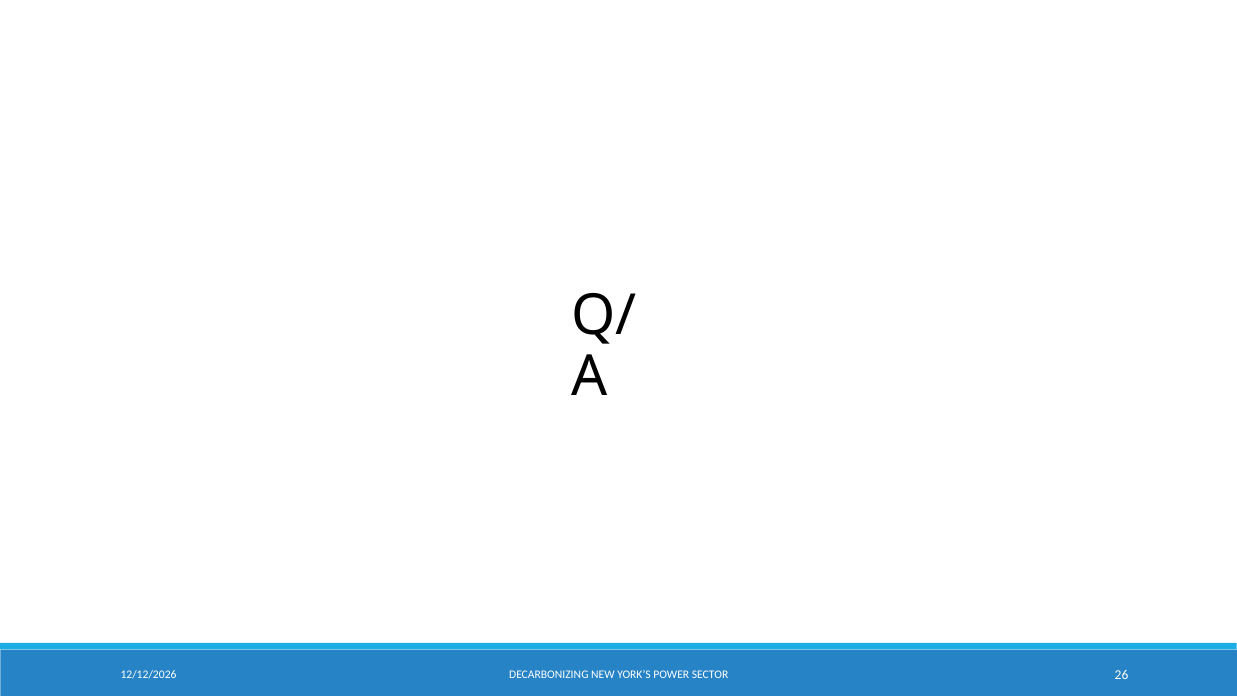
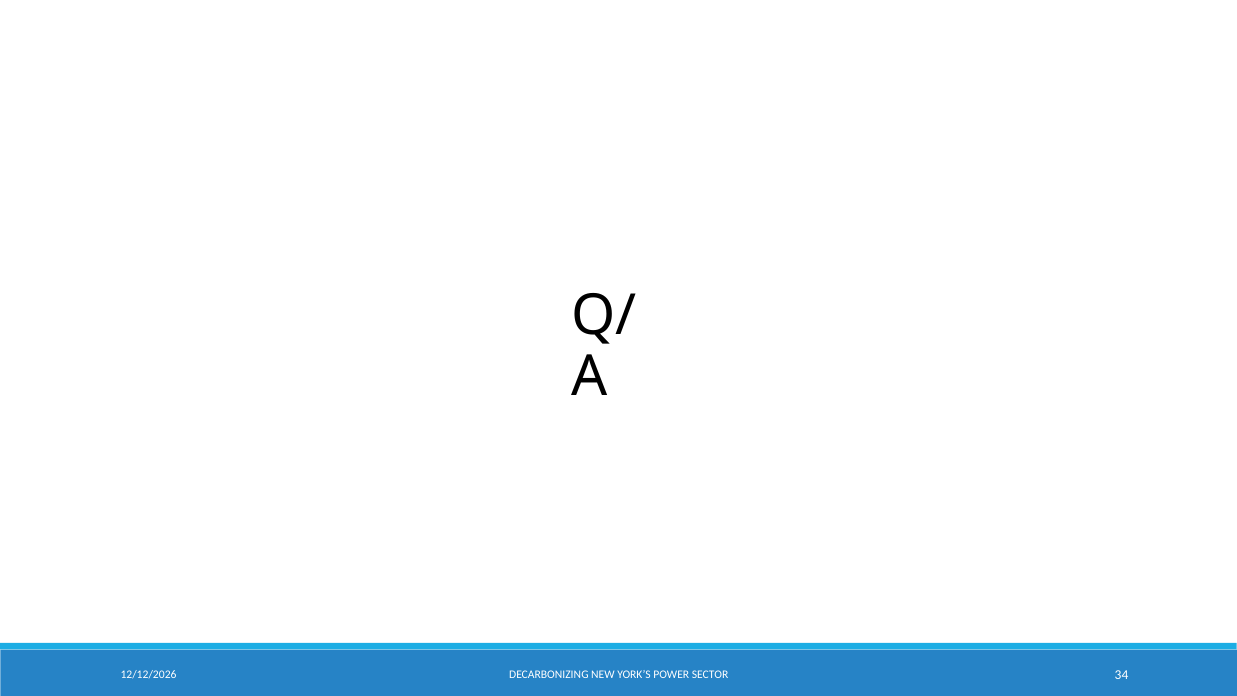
26: 26 -> 34 (1122, 675)
